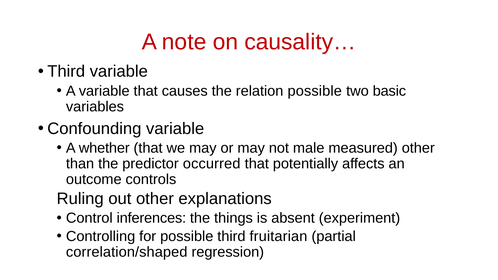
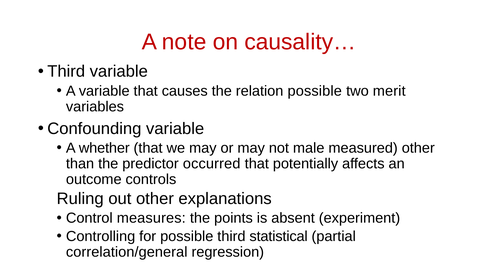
basic: basic -> merit (389, 91)
inferences: inferences -> measures (151, 218)
things: things -> points (233, 218)
fruitarian: fruitarian -> statistical (279, 236)
correlation/shaped: correlation/shaped -> correlation/general (127, 252)
